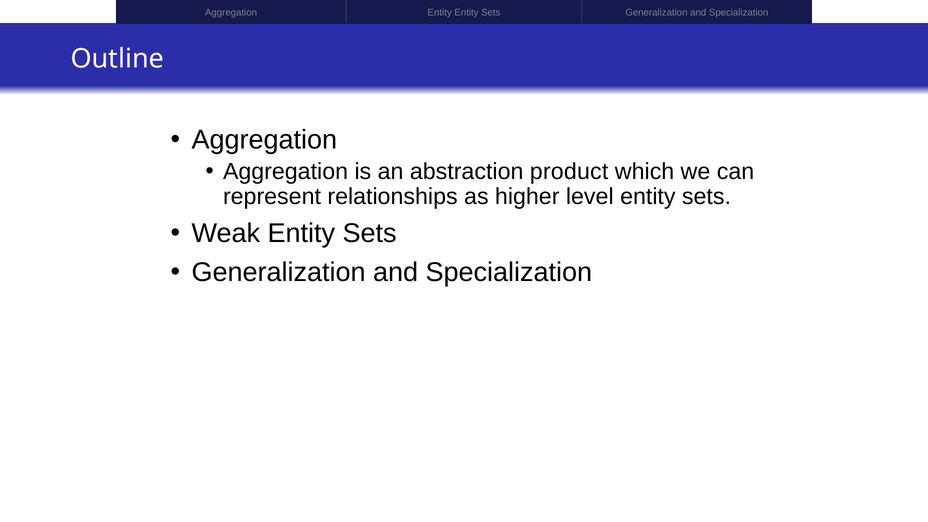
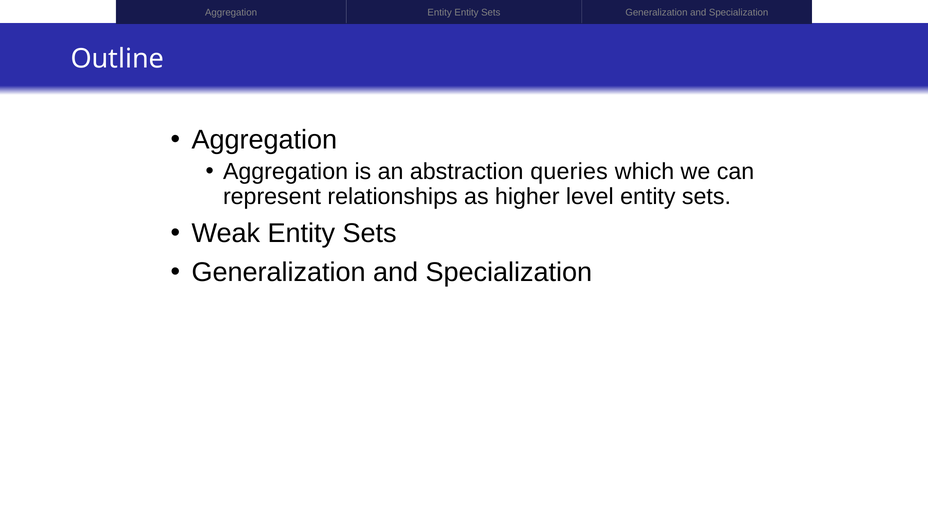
product: product -> queries (569, 172)
